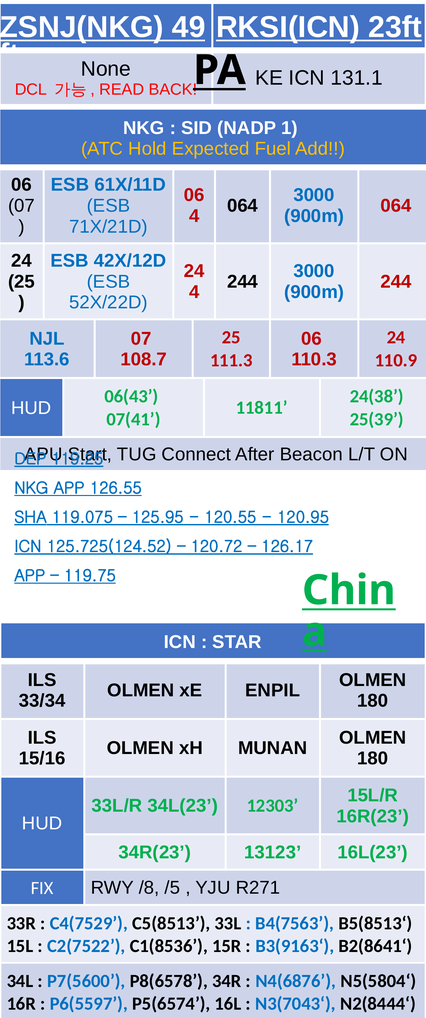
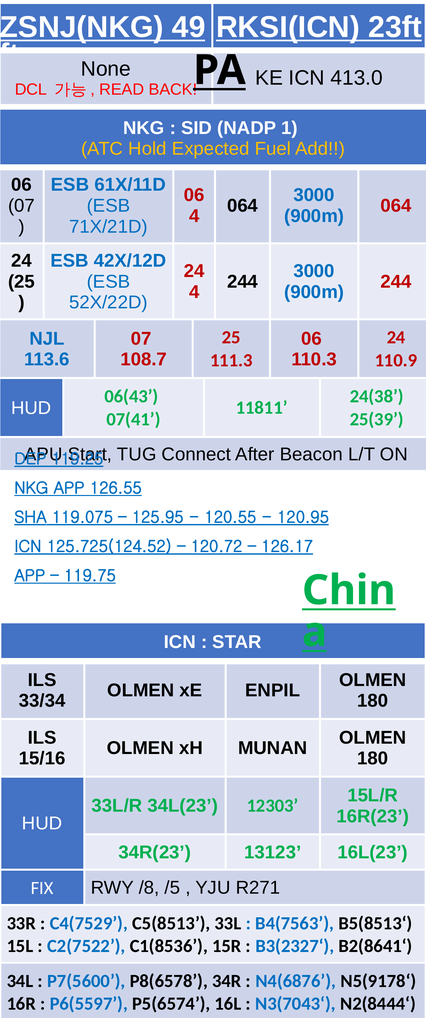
131.1: 131.1 -> 413.0 (357, 78)
B3(9163‘: B3(9163‘ -> B3(2327‘ (295, 947)
N5(5804‘: N5(5804‘ -> N5(9178‘ (378, 982)
